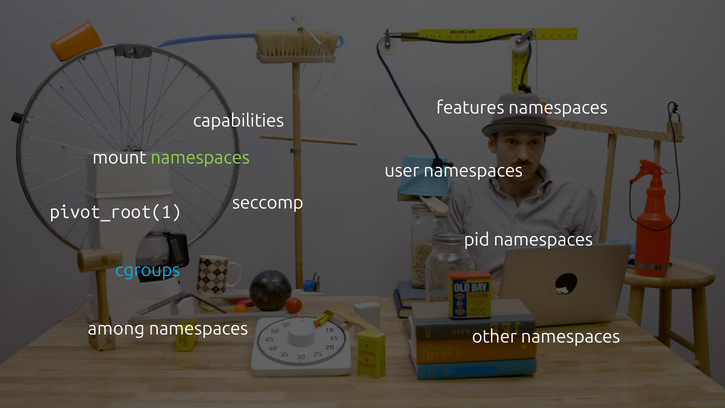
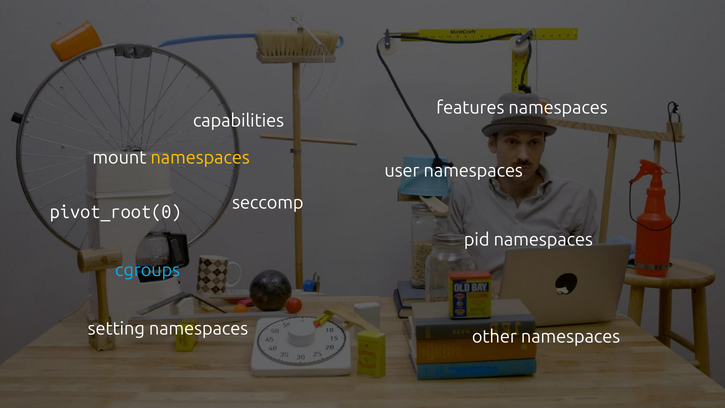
namespaces colour: light green -> yellow (200, 158)
pivot_root(1: pivot_root(1 -> pivot_root(0 (116, 212)
among: among -> setting (116, 329)
